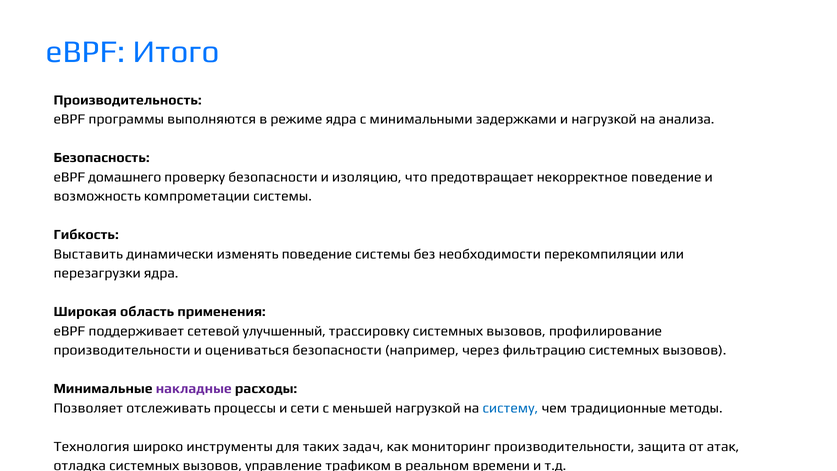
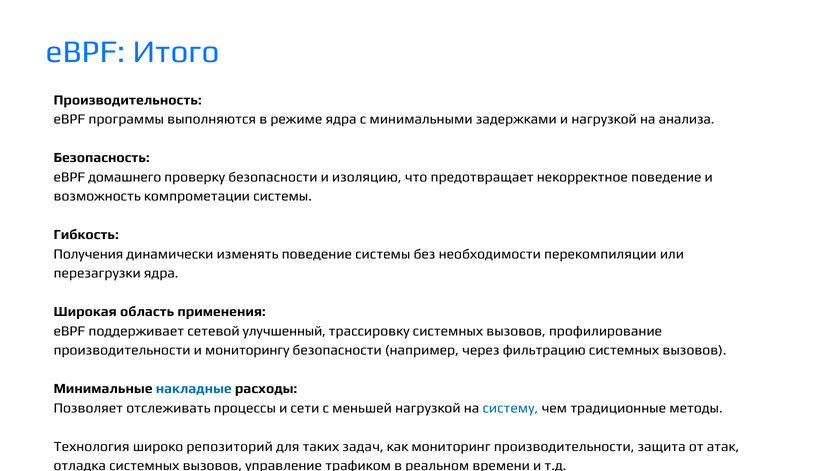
Выставить: Выставить -> Получения (88, 254)
оцениваться: оцениваться -> мониторингу (247, 350)
накладные colour: purple -> blue (194, 389)
инструменты: инструменты -> репозиторий (230, 446)
